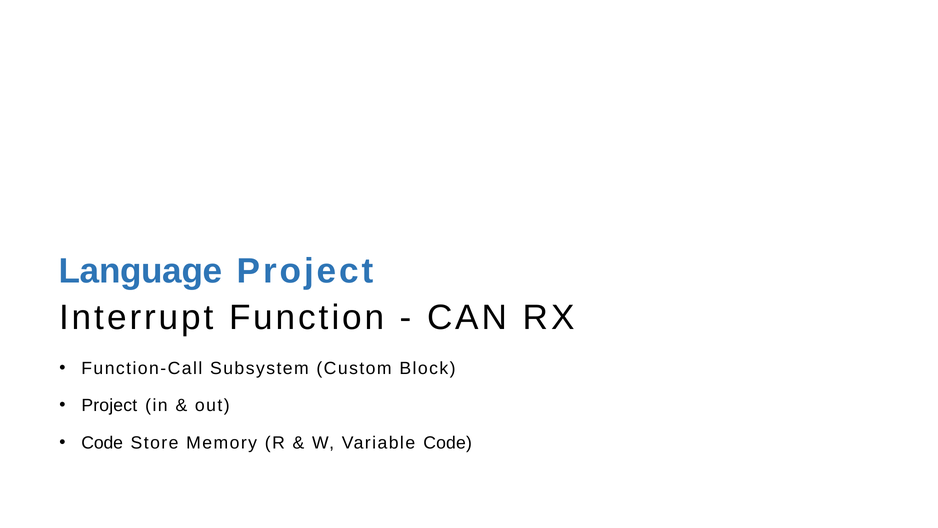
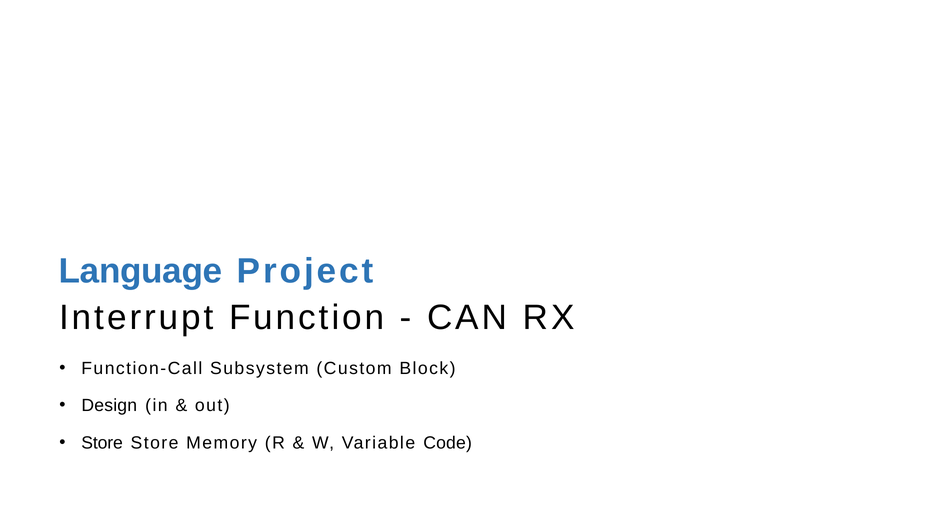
Project: Project -> Design (109, 405)
Code: Code -> Store (102, 443)
